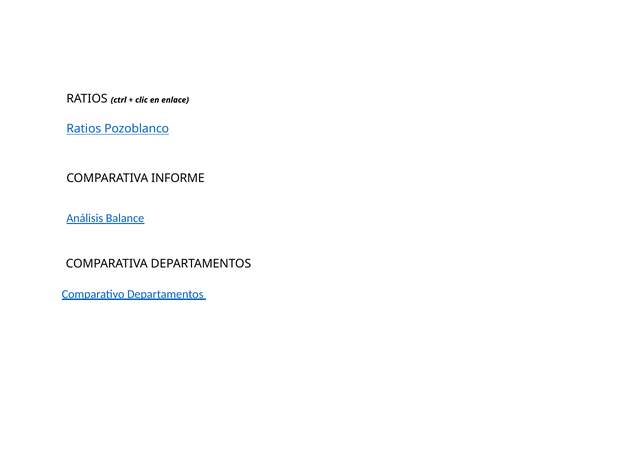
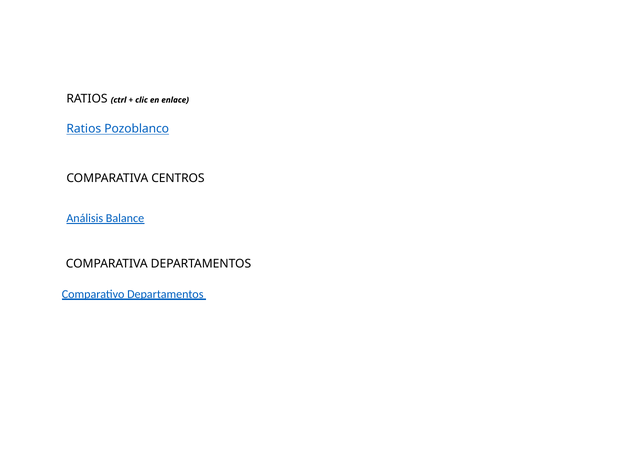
INFORME: INFORME -> CENTROS (178, 178)
